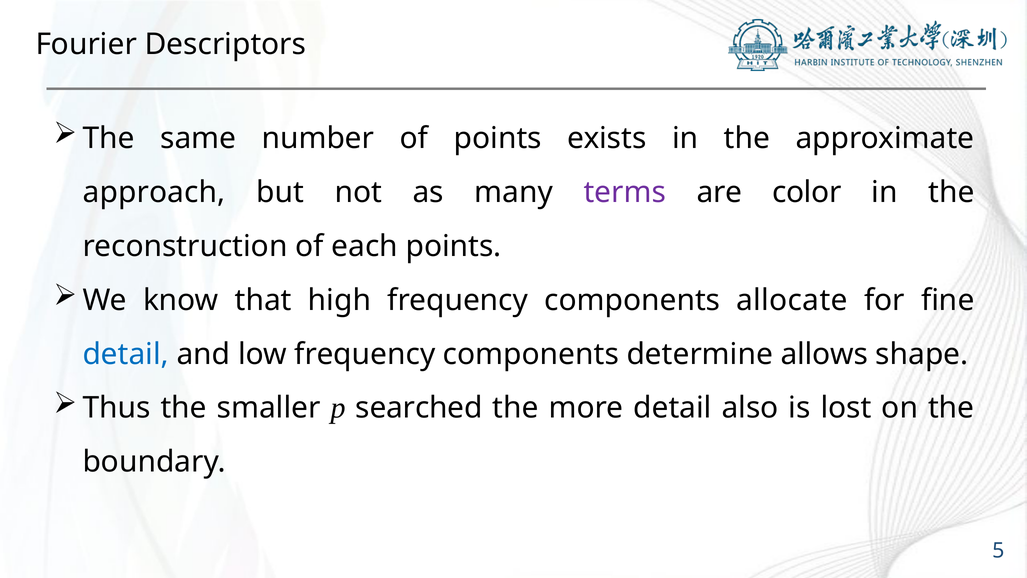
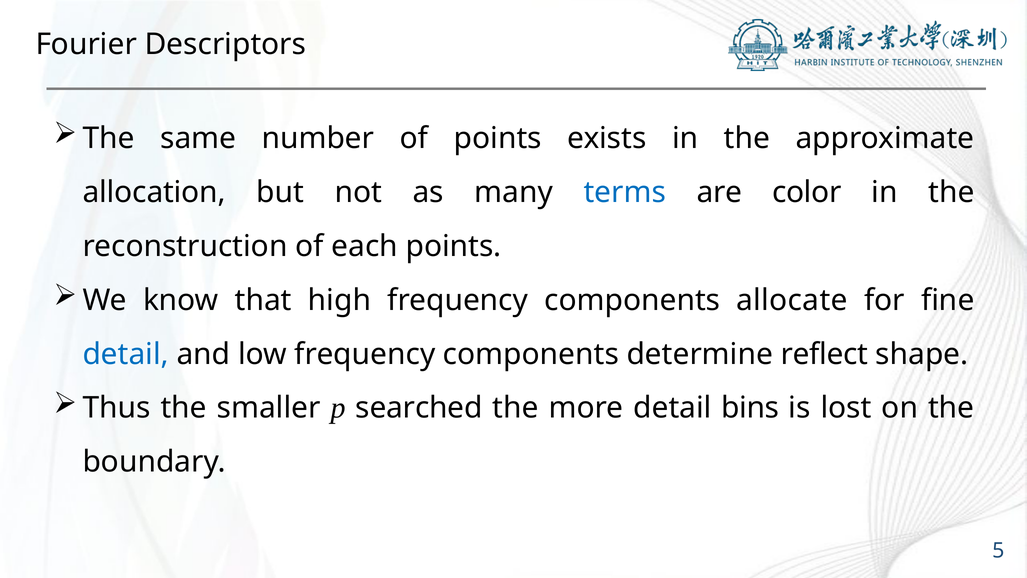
approach: approach -> allocation (154, 192)
terms colour: purple -> blue (625, 192)
allows: allows -> reflect (824, 354)
also: also -> bins (750, 408)
